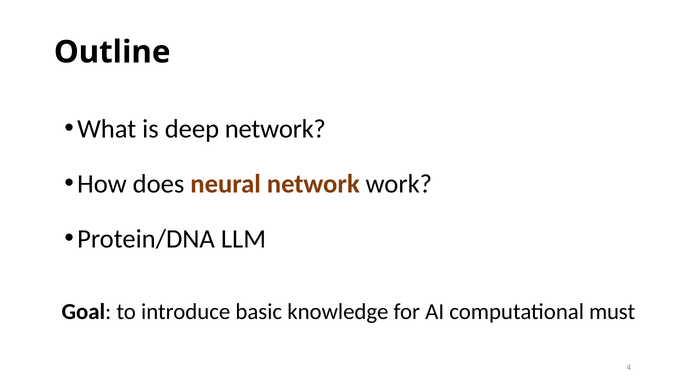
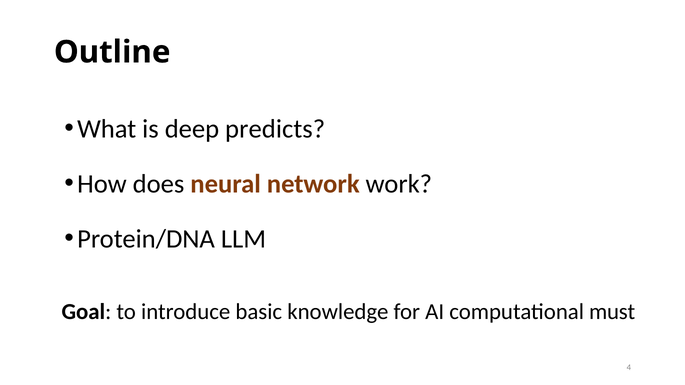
deep network: network -> predicts (275, 129)
